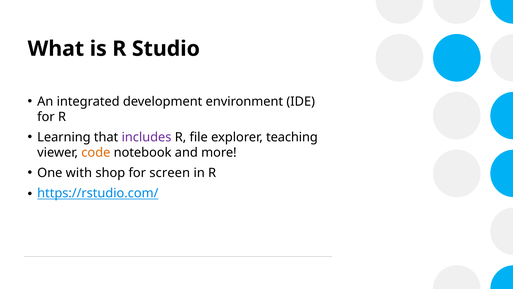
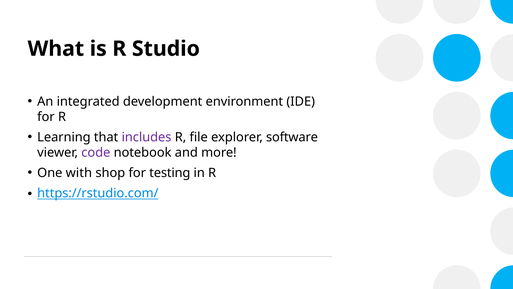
teaching: teaching -> software (292, 137)
code colour: orange -> purple (96, 152)
screen: screen -> testing (170, 173)
